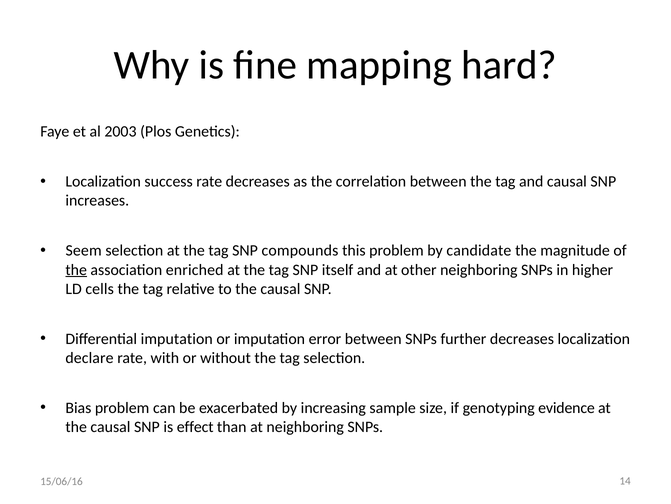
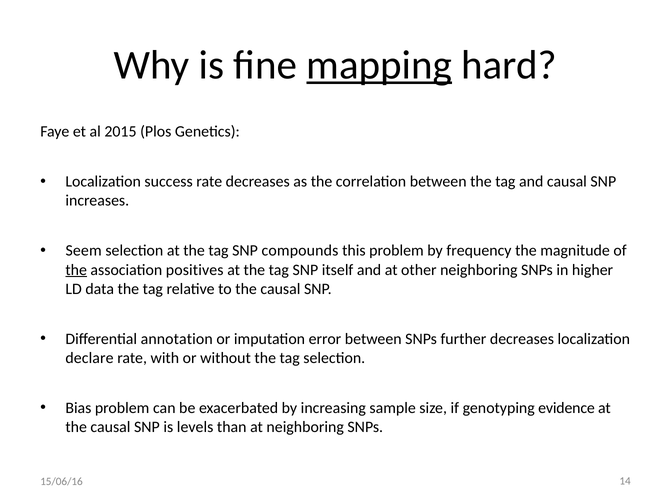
mapping underline: none -> present (379, 65)
2003: 2003 -> 2015 (120, 131)
candidate: candidate -> frequency (479, 250)
enriched: enriched -> positives (195, 269)
cells: cells -> data (100, 288)
Differential imputation: imputation -> annotation (177, 338)
effect: effect -> levels (195, 426)
